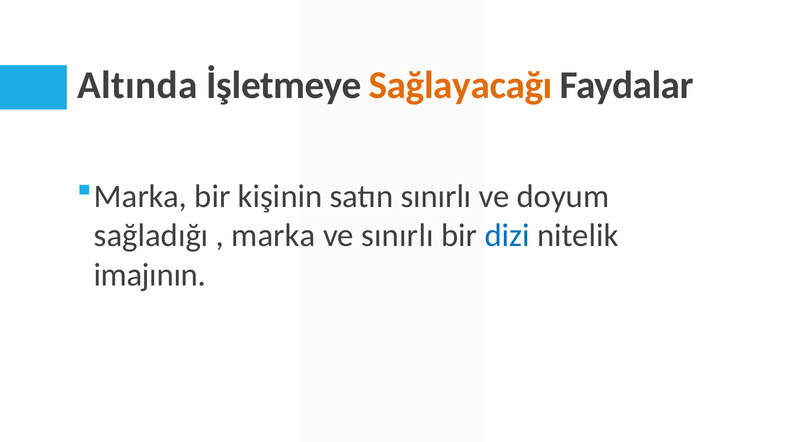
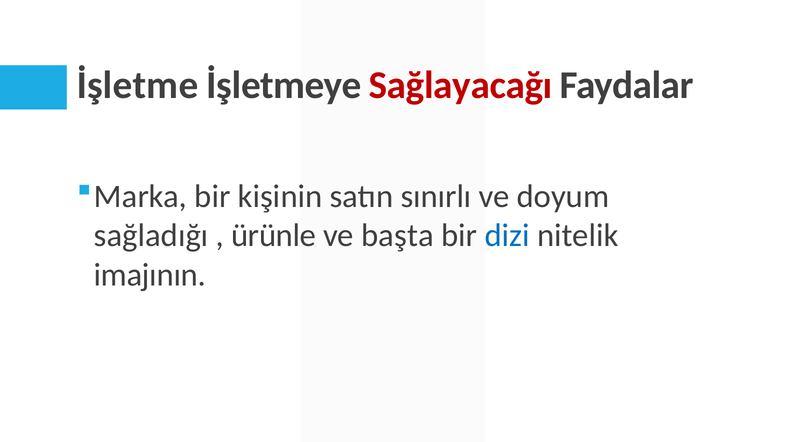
Altında: Altında -> İşletme (137, 85)
Sağlayacağı colour: orange -> red (461, 85)
marka: marka -> ürünle (274, 236)
ve sınırlı: sınırlı -> başta (397, 236)
